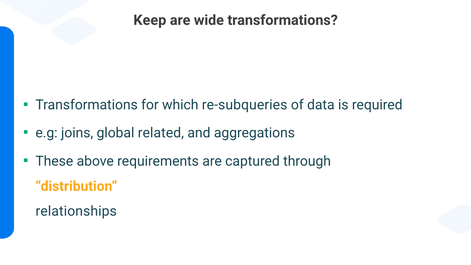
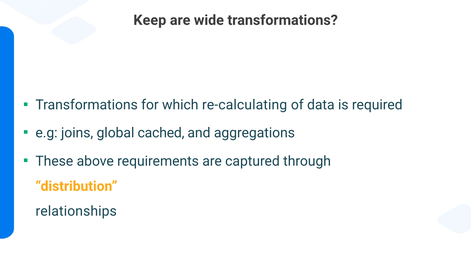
re-subqueries: re-subqueries -> re-calculating (245, 105)
related: related -> cached (161, 133)
